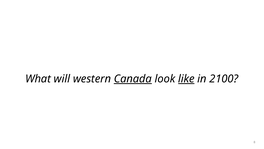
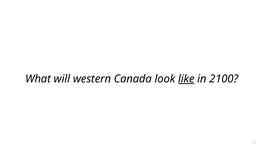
Canada underline: present -> none (133, 79)
